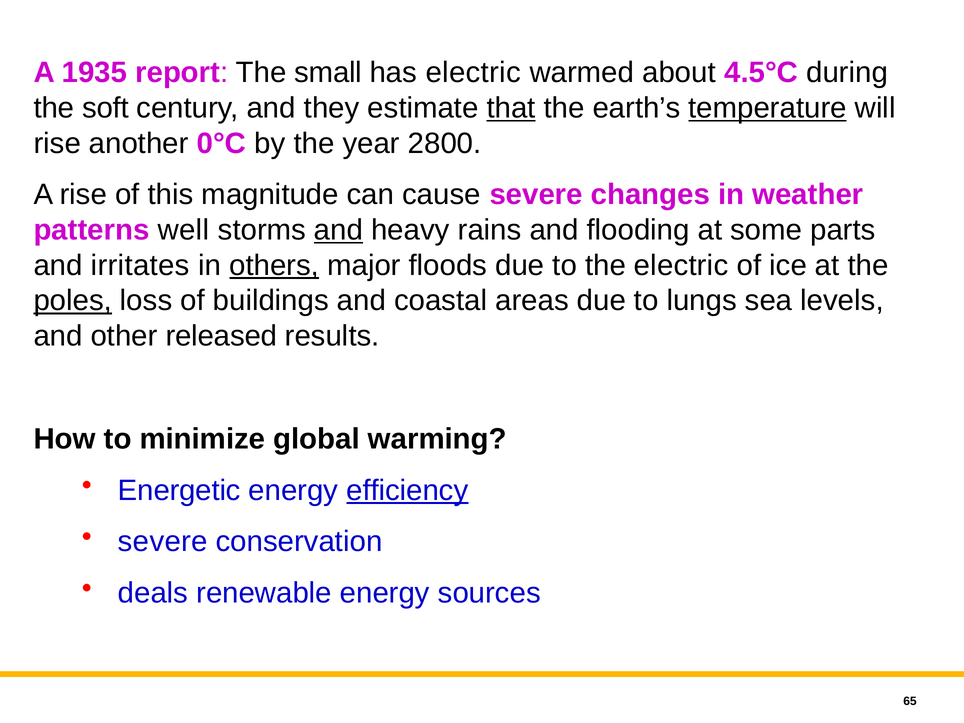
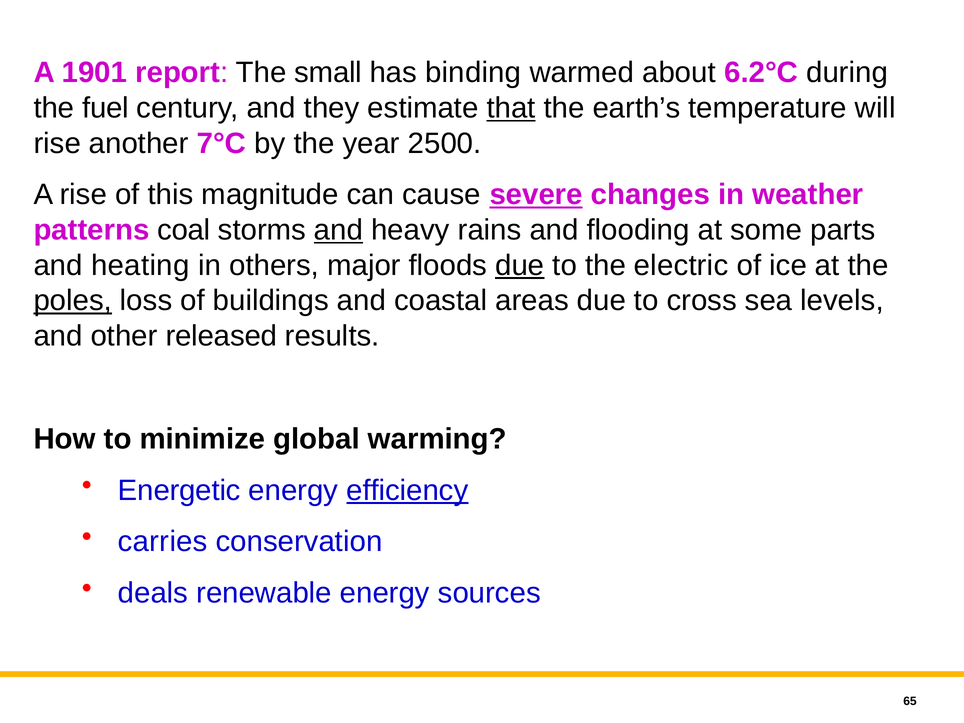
1935: 1935 -> 1901 (95, 73)
has electric: electric -> binding (473, 73)
4.5°C: 4.5°C -> 6.2°C (761, 73)
soft: soft -> fuel (106, 108)
temperature underline: present -> none (768, 108)
0°C: 0°C -> 7°C (222, 143)
2800: 2800 -> 2500 (445, 143)
severe underline: none -> present (536, 195)
well: well -> coal (184, 230)
irritates: irritates -> heating (140, 265)
others underline: present -> none (274, 265)
due underline: none -> present (520, 265)
lungs: lungs -> cross (702, 301)
severe: severe -> carries (163, 542)
